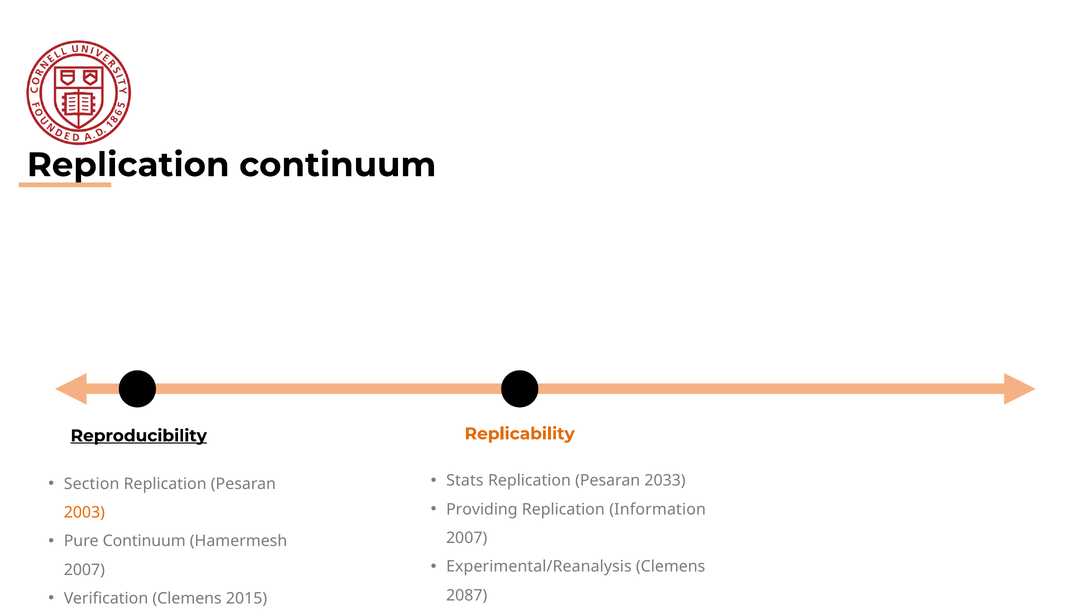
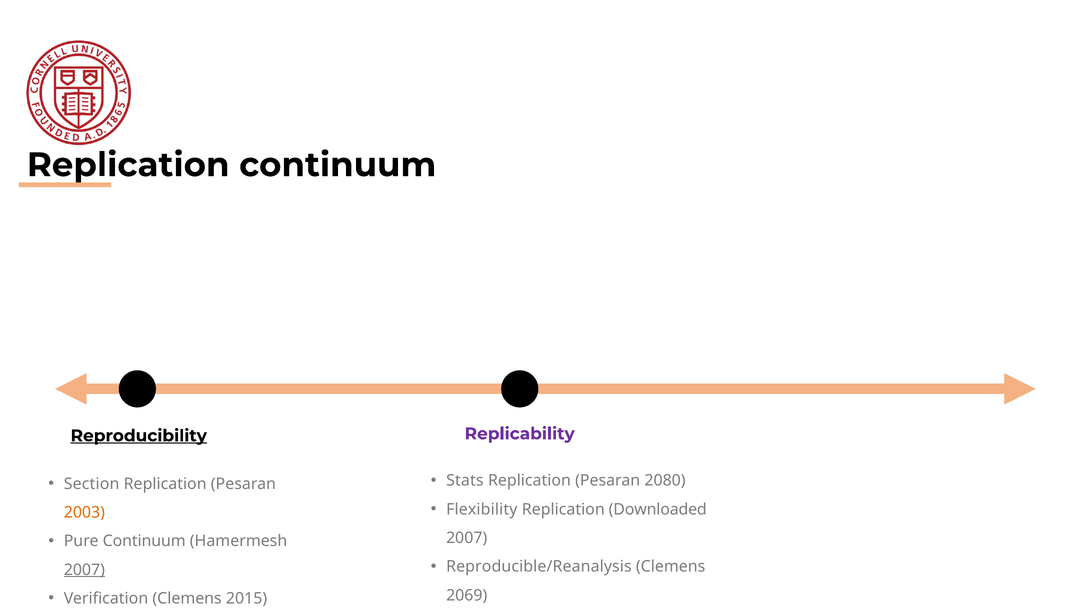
Replicability colour: orange -> purple (520, 434)
2033: 2033 -> 2080 (665, 481)
Providing: Providing -> Flexibility (482, 510)
Information: Information -> Downloaded (658, 510)
Experimental/Reanalysis: Experimental/Reanalysis -> Reproducible/Reanalysis (539, 567)
2007 underline: none -> present (84, 570)
2087: 2087 -> 2069 (467, 596)
